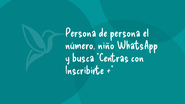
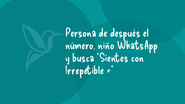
de persona: persona -> después (125, 33)
Centras: Centras -> Sientes (113, 58)
Inscribirte: Inscribirte -> Irrepetible (85, 70)
